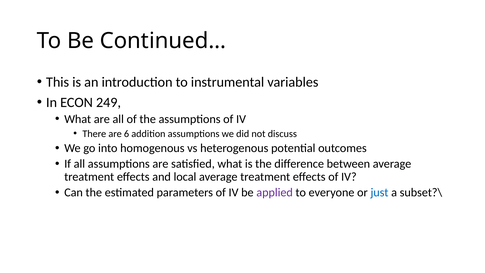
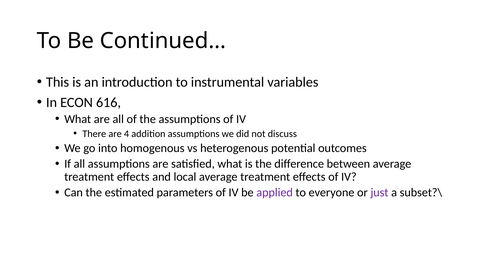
249: 249 -> 616 (108, 102)
6: 6 -> 4 (127, 134)
just colour: blue -> purple (379, 192)
